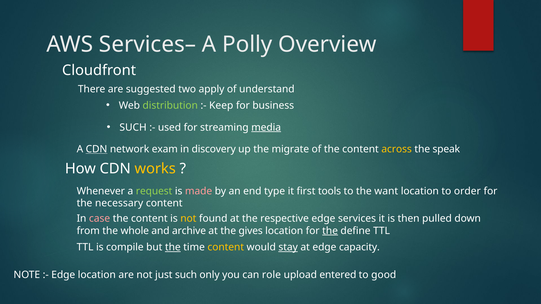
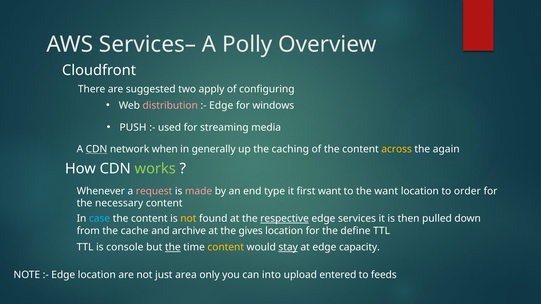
understand: understand -> configuring (267, 89)
distribution colour: light green -> pink (170, 106)
Keep: Keep -> Edge (221, 106)
business: business -> windows (273, 106)
SUCH: SUCH -> PUSH (133, 127)
media underline: present -> none (266, 127)
exam: exam -> when (165, 149)
discovery: discovery -> generally (214, 149)
migrate: migrate -> caching (290, 149)
speak: speak -> again (446, 149)
works colour: yellow -> light green (155, 169)
request colour: light green -> pink (154, 191)
first tools: tools -> want (330, 191)
case colour: pink -> light blue (100, 219)
respective underline: none -> present (285, 219)
whole: whole -> cache (135, 231)
the underline: present -> none (330, 231)
compile: compile -> console (125, 248)
just such: such -> area (186, 275)
role: role -> into (271, 275)
good: good -> feeds (384, 275)
